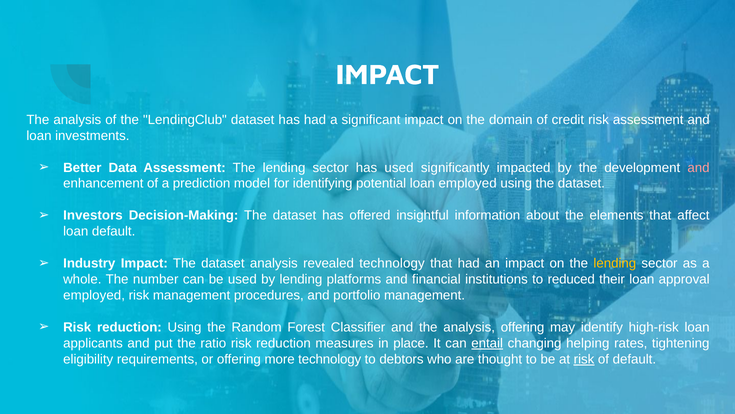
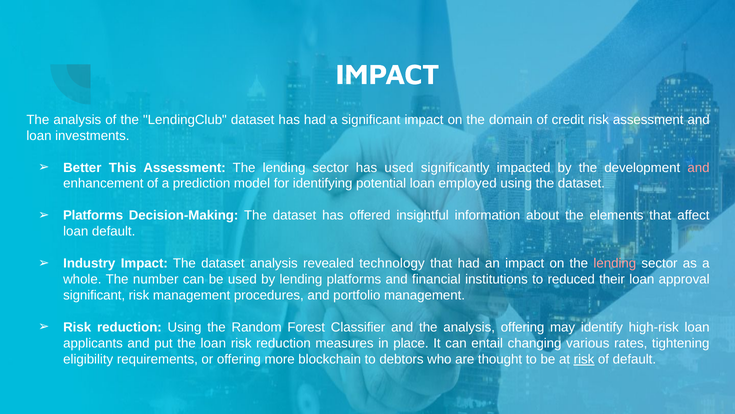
Data: Data -> This (123, 167)
Investors: Investors -> Platforms (93, 215)
lending colour: yellow -> pink (615, 263)
employed: employed -> significant (94, 295)
the ratio: ratio -> loan (213, 343)
entail underline: present -> none (487, 343)
helping: helping -> various (588, 343)
more technology: technology -> blockchain (330, 359)
